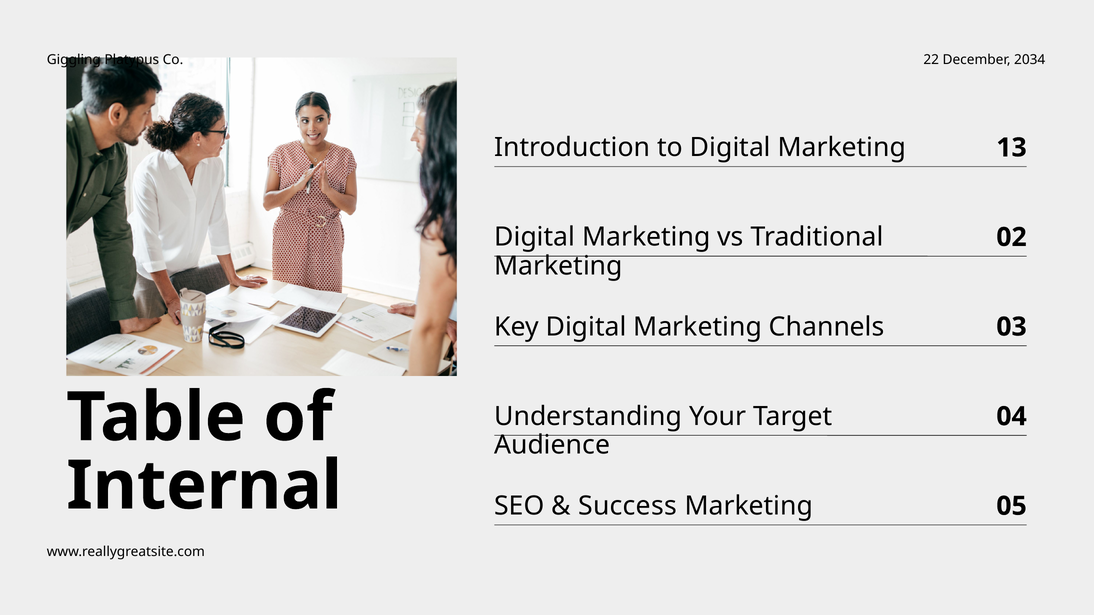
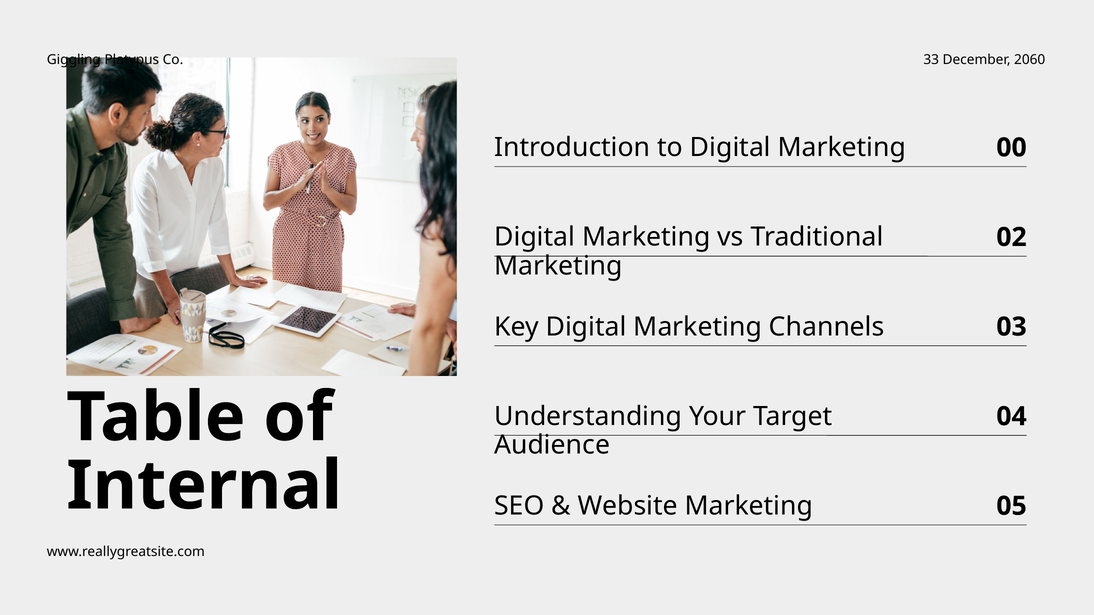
22: 22 -> 33 (931, 60)
2034: 2034 -> 2060 (1030, 60)
13: 13 -> 00 (1012, 148)
Success: Success -> Website (628, 506)
